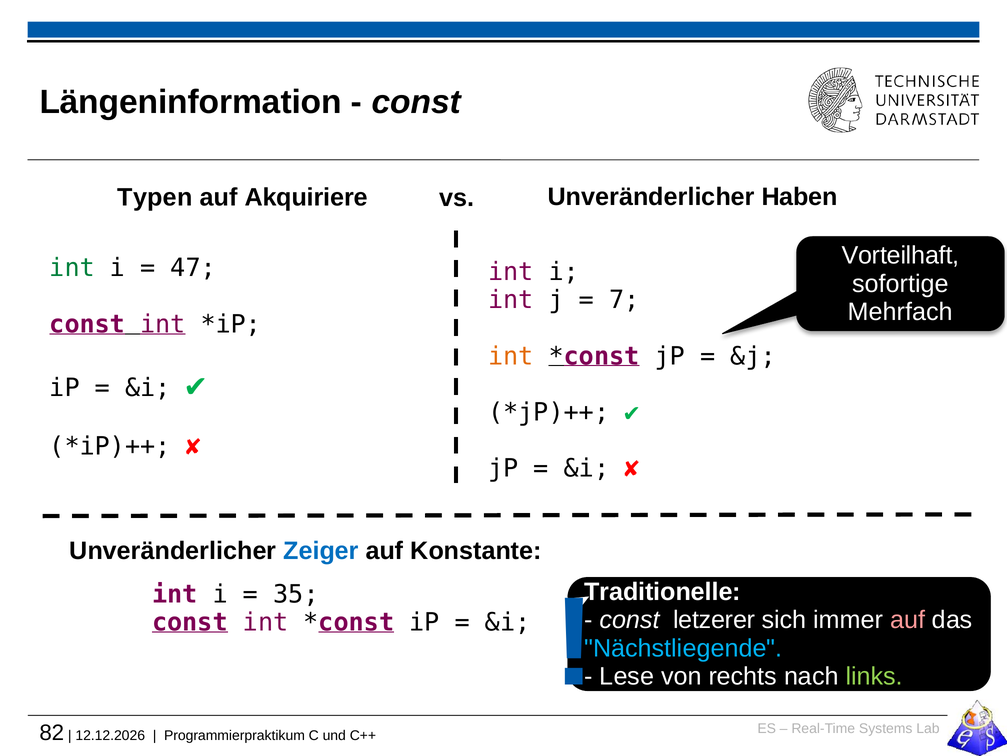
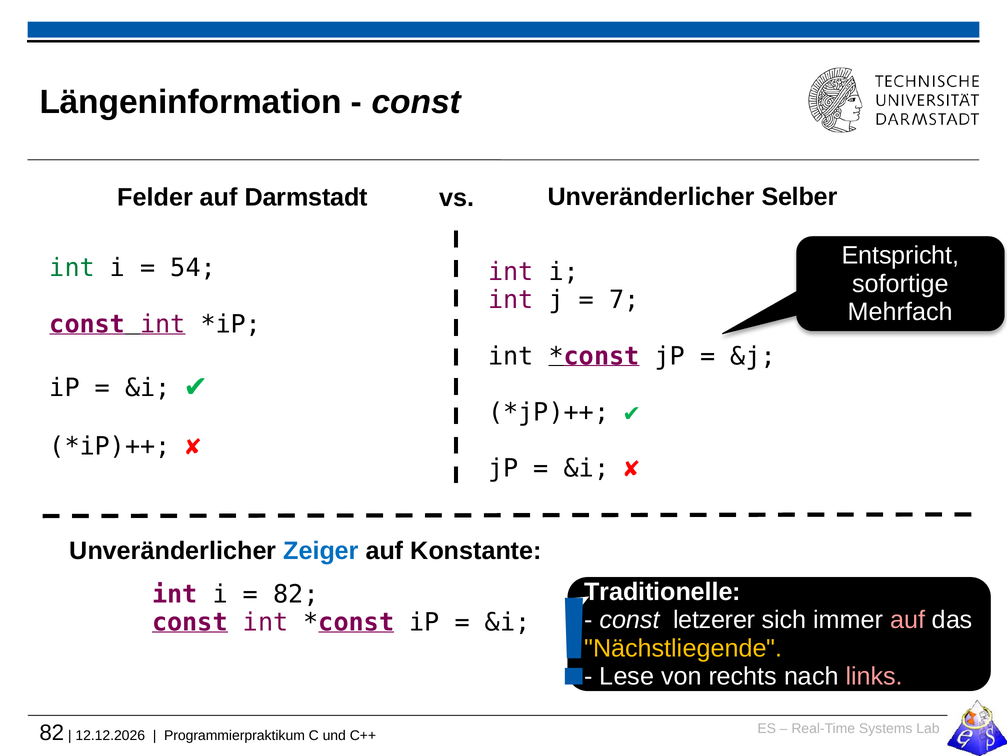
Typen: Typen -> Felder (155, 197)
Akquiriere: Akquiriere -> Darmstadt (306, 197)
Haben: Haben -> Selber (799, 197)
Vorteilhaft: Vorteilhaft -> Entspricht (900, 255)
47: 47 -> 54 (193, 268)
int colour: orange -> black (511, 356)
35: 35 -> 82 (296, 594)
Nächstliegende colour: light blue -> yellow (683, 648)
links colour: light green -> pink (874, 676)
